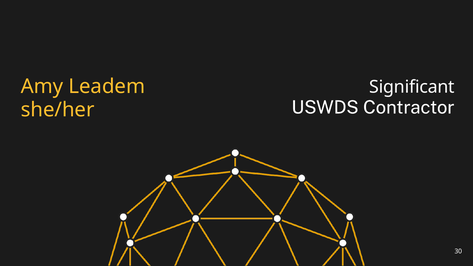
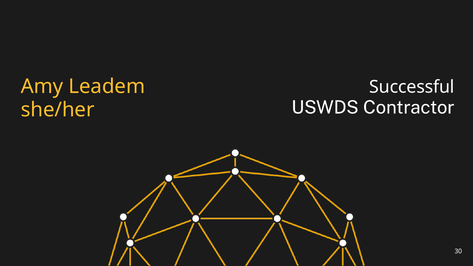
Significant: Significant -> Successful (412, 87)
